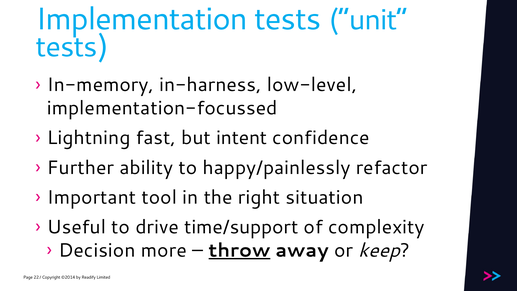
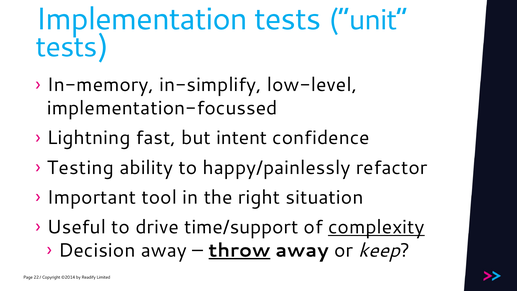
in-harness: in-harness -> in-simplify (210, 85)
Further: Further -> Testing (80, 168)
complexity underline: none -> present (376, 227)
Decision more: more -> away (164, 250)
